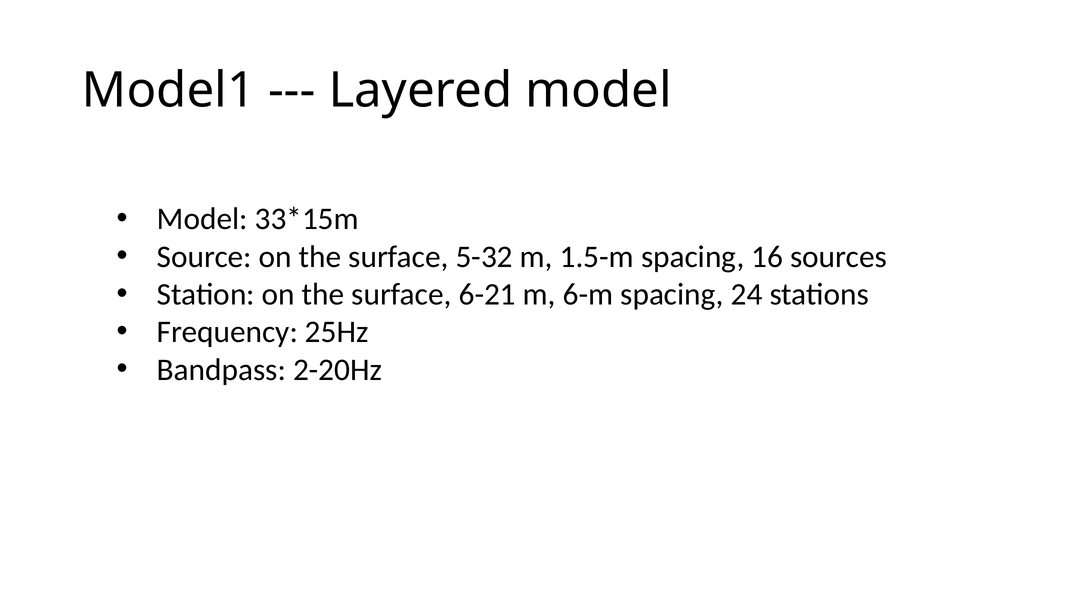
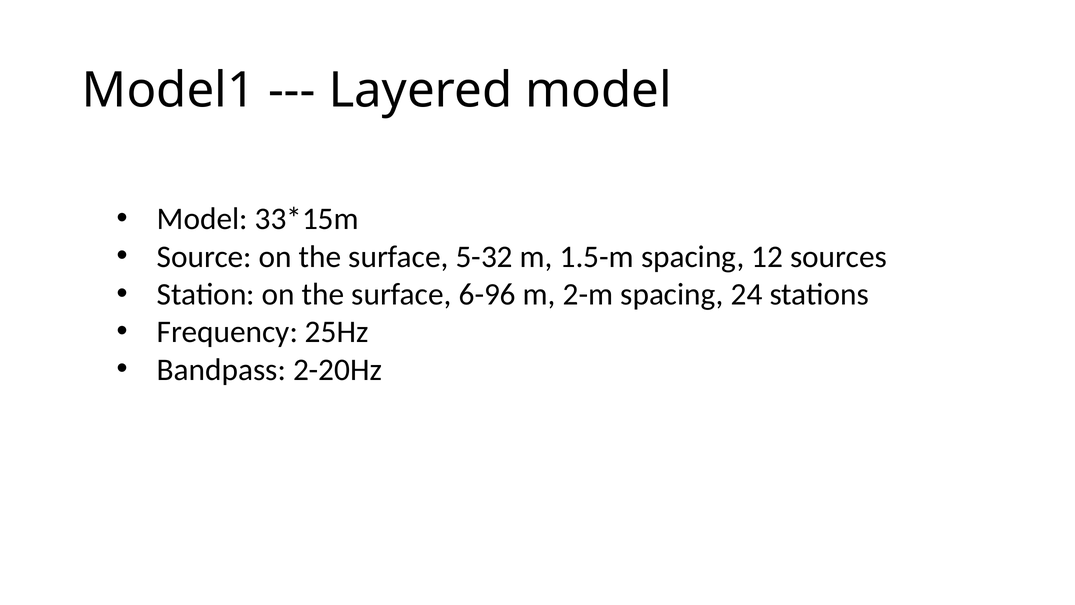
16: 16 -> 12 (767, 257)
6-21: 6-21 -> 6-96 (487, 294)
6-m: 6-m -> 2-m (588, 294)
